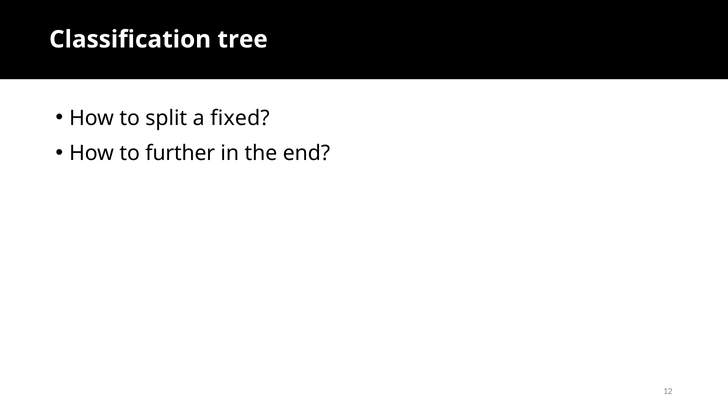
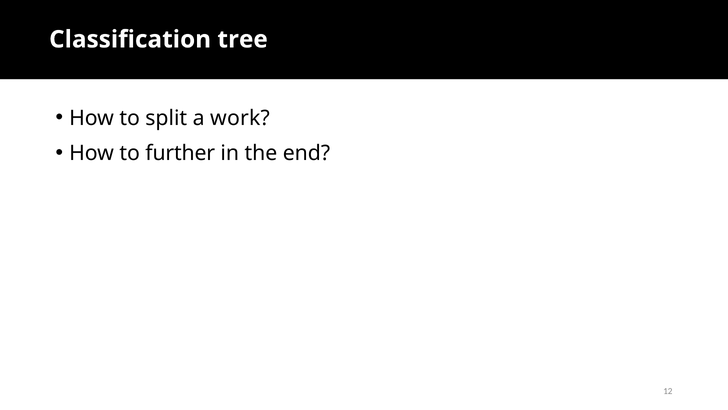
fixed: fixed -> work (240, 118)
